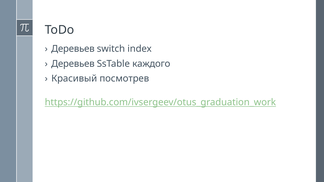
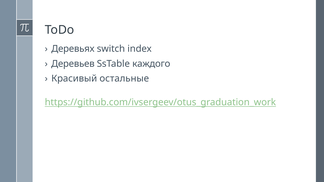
Деревьев: Деревьев -> Деревьях (73, 49)
посмотрев: посмотрев -> остальные (124, 79)
